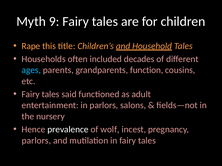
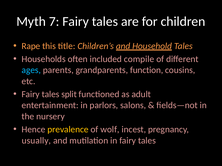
9: 9 -> 7 (54, 21)
decades: decades -> compile (139, 59)
said: said -> split (69, 95)
prevalence colour: white -> yellow (68, 130)
parlors: parlors -> usually (36, 141)
